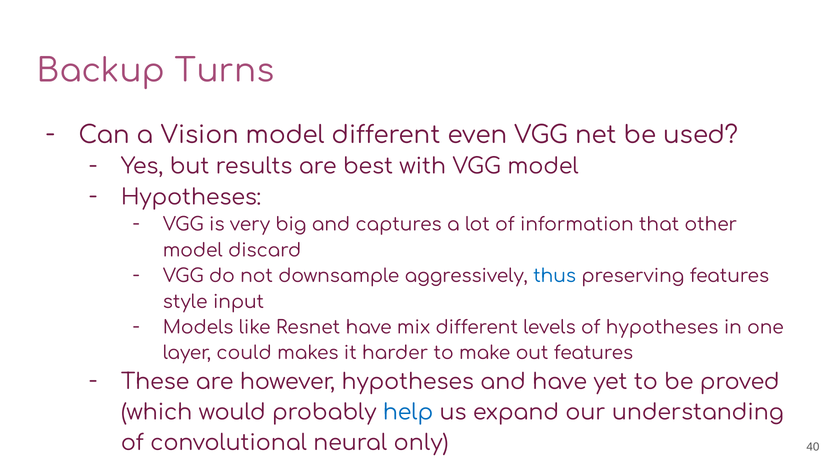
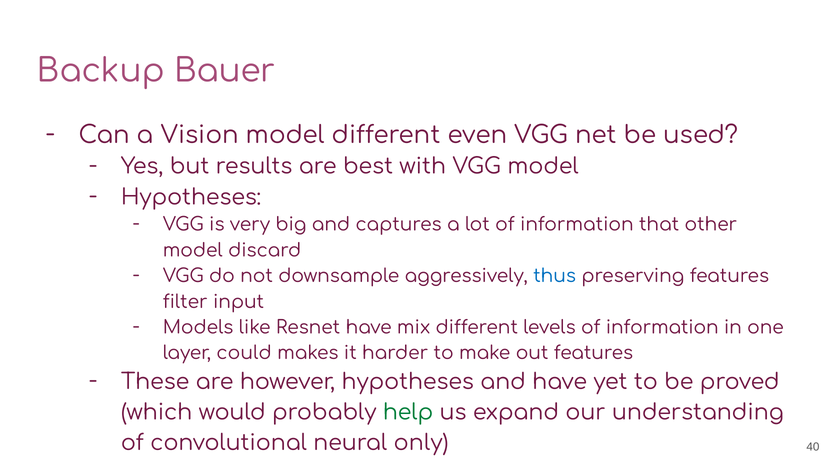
Turns: Turns -> Bauer (225, 71)
style: style -> filter (185, 302)
levels of hypotheses: hypotheses -> information (662, 328)
help colour: blue -> green (408, 412)
